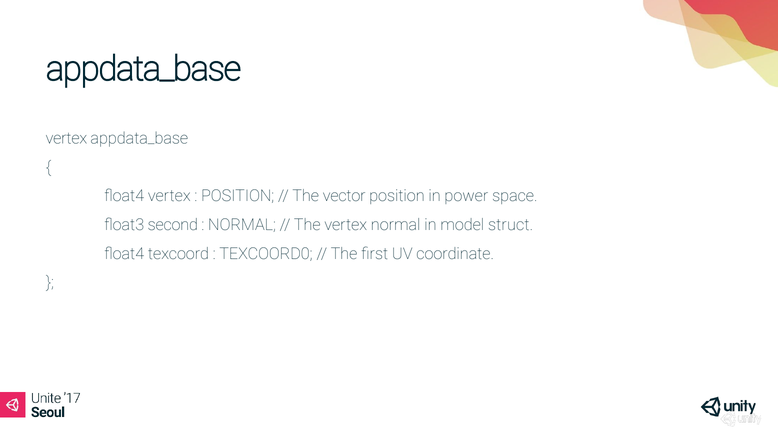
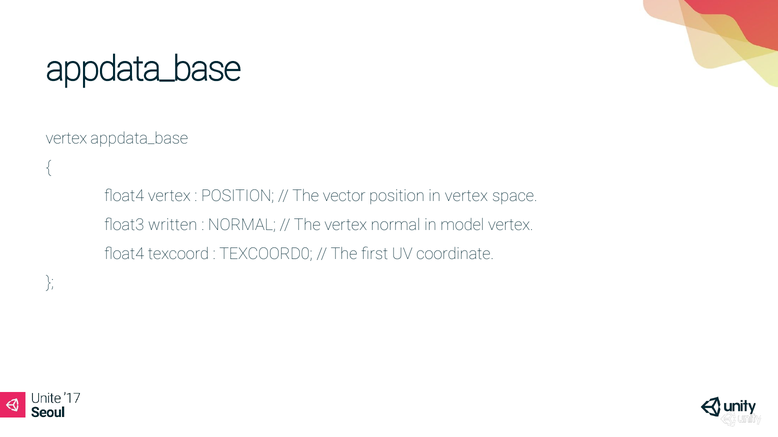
in power: power -> vertex (466, 196)
second: second -> written (173, 225)
model struct: struct -> vertex (511, 225)
